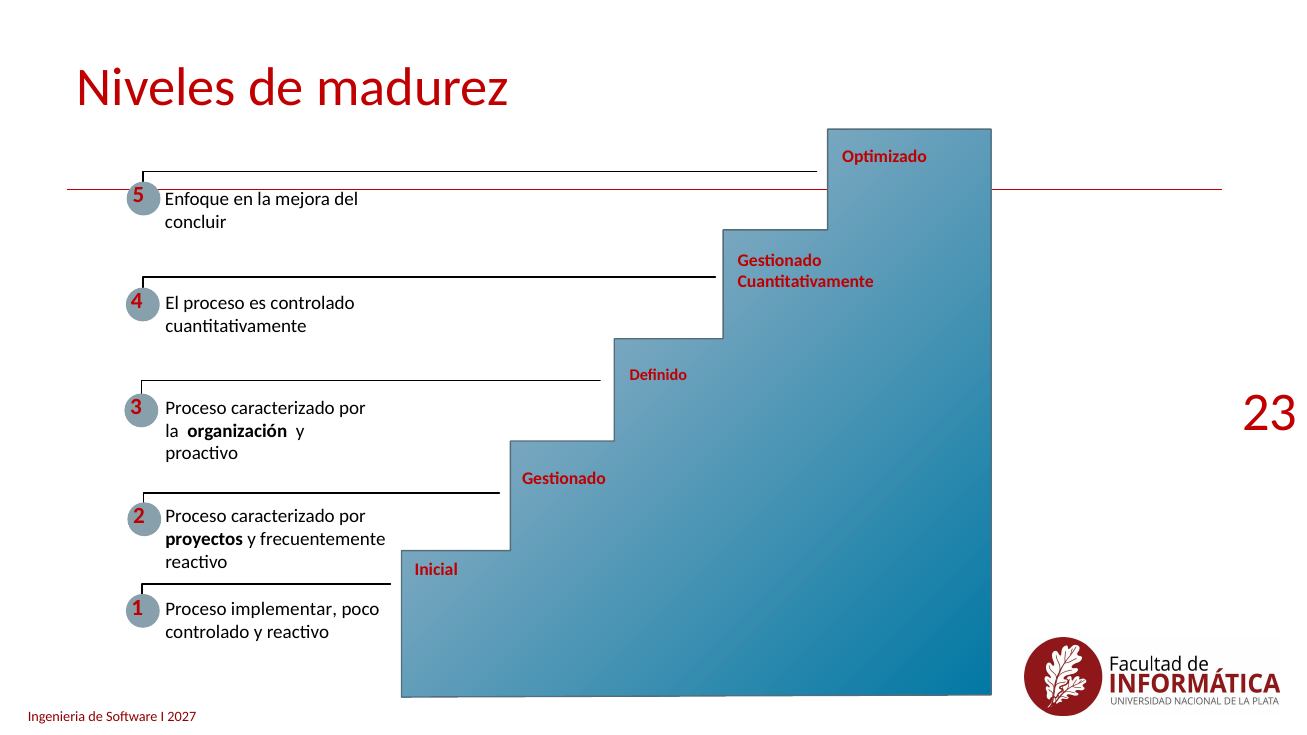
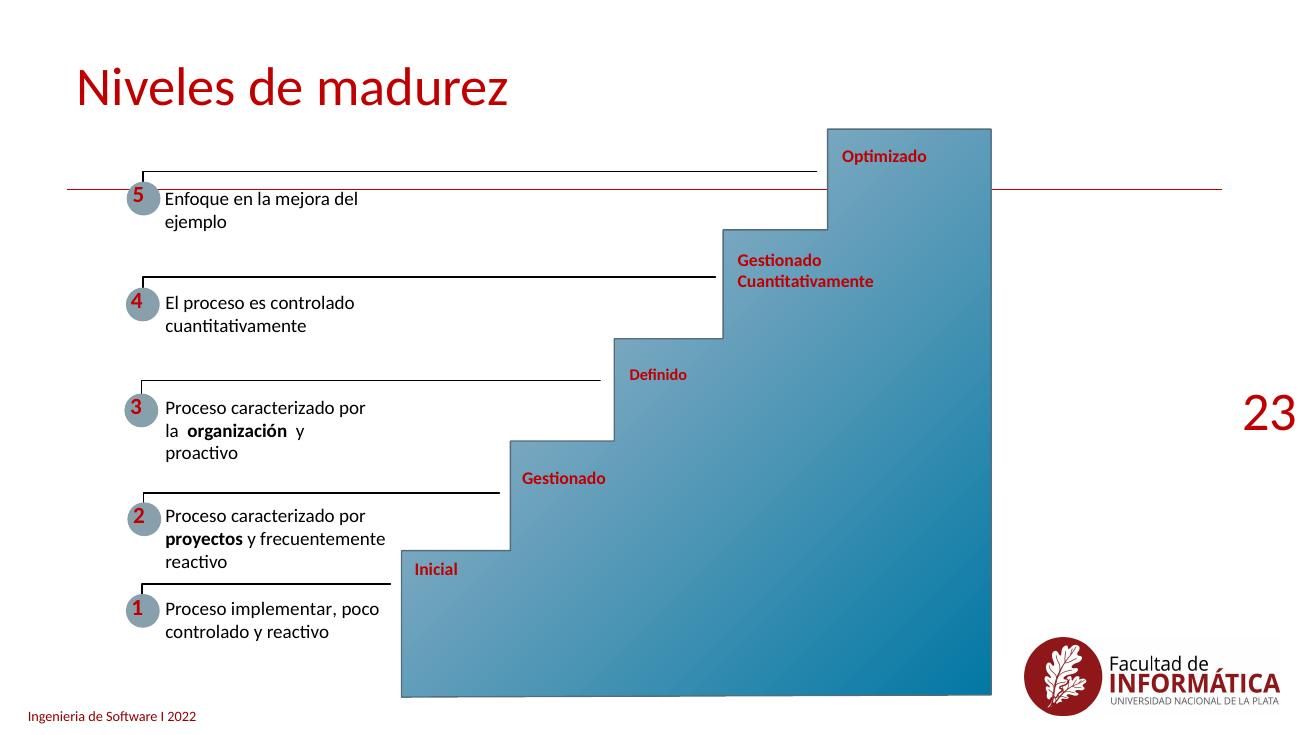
concluir: concluir -> ejemplo (196, 222)
2027: 2027 -> 2022 (182, 717)
